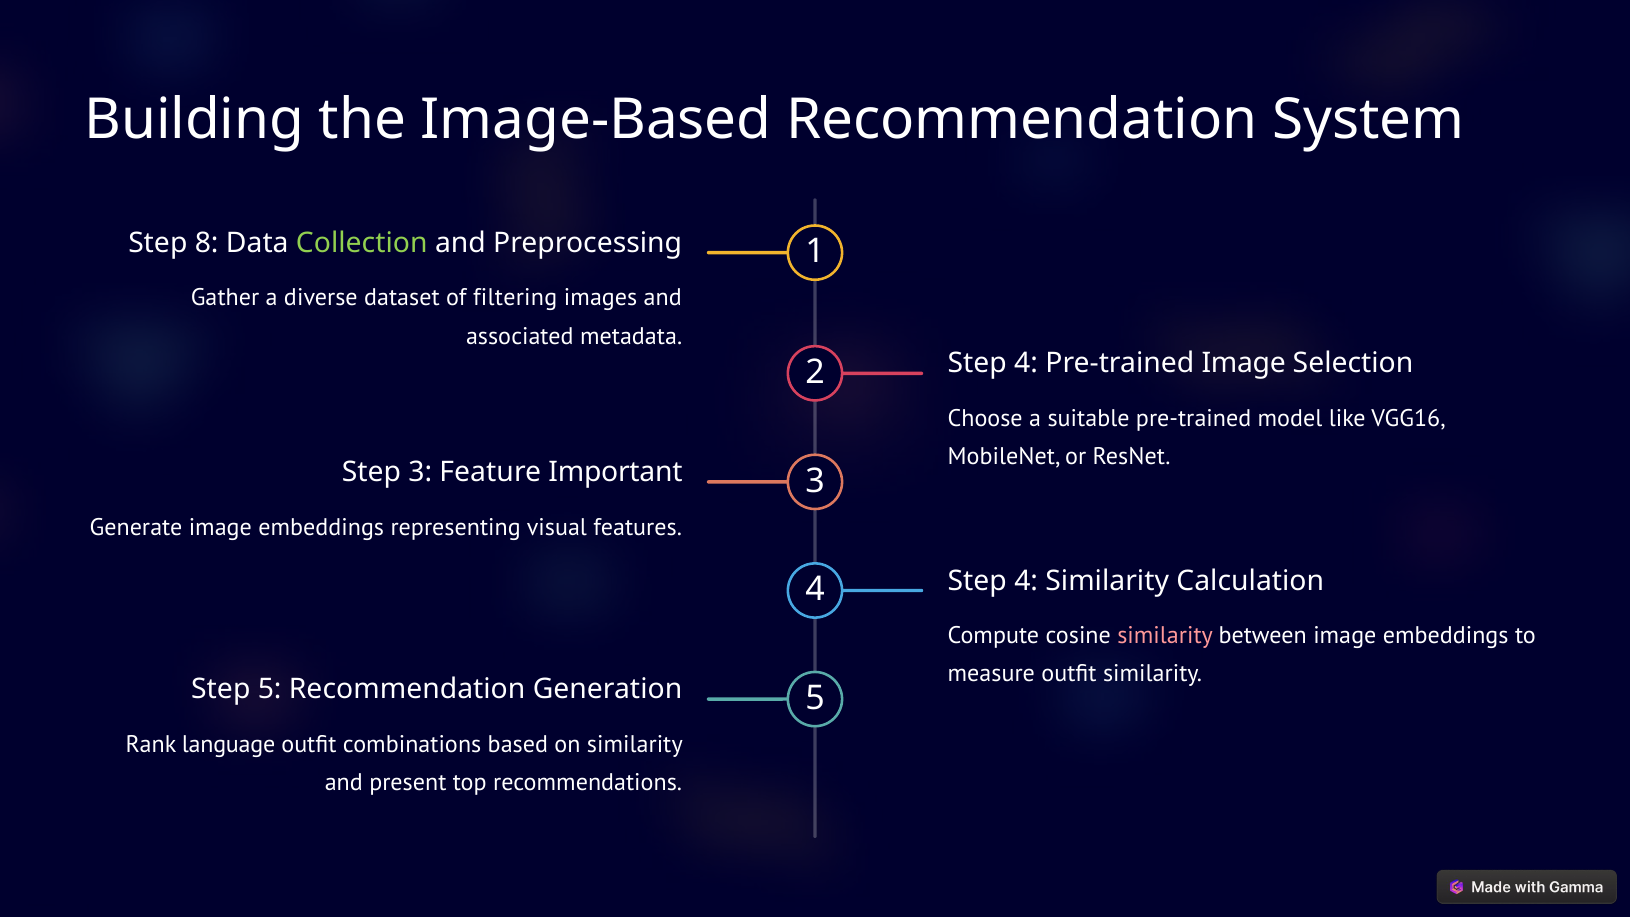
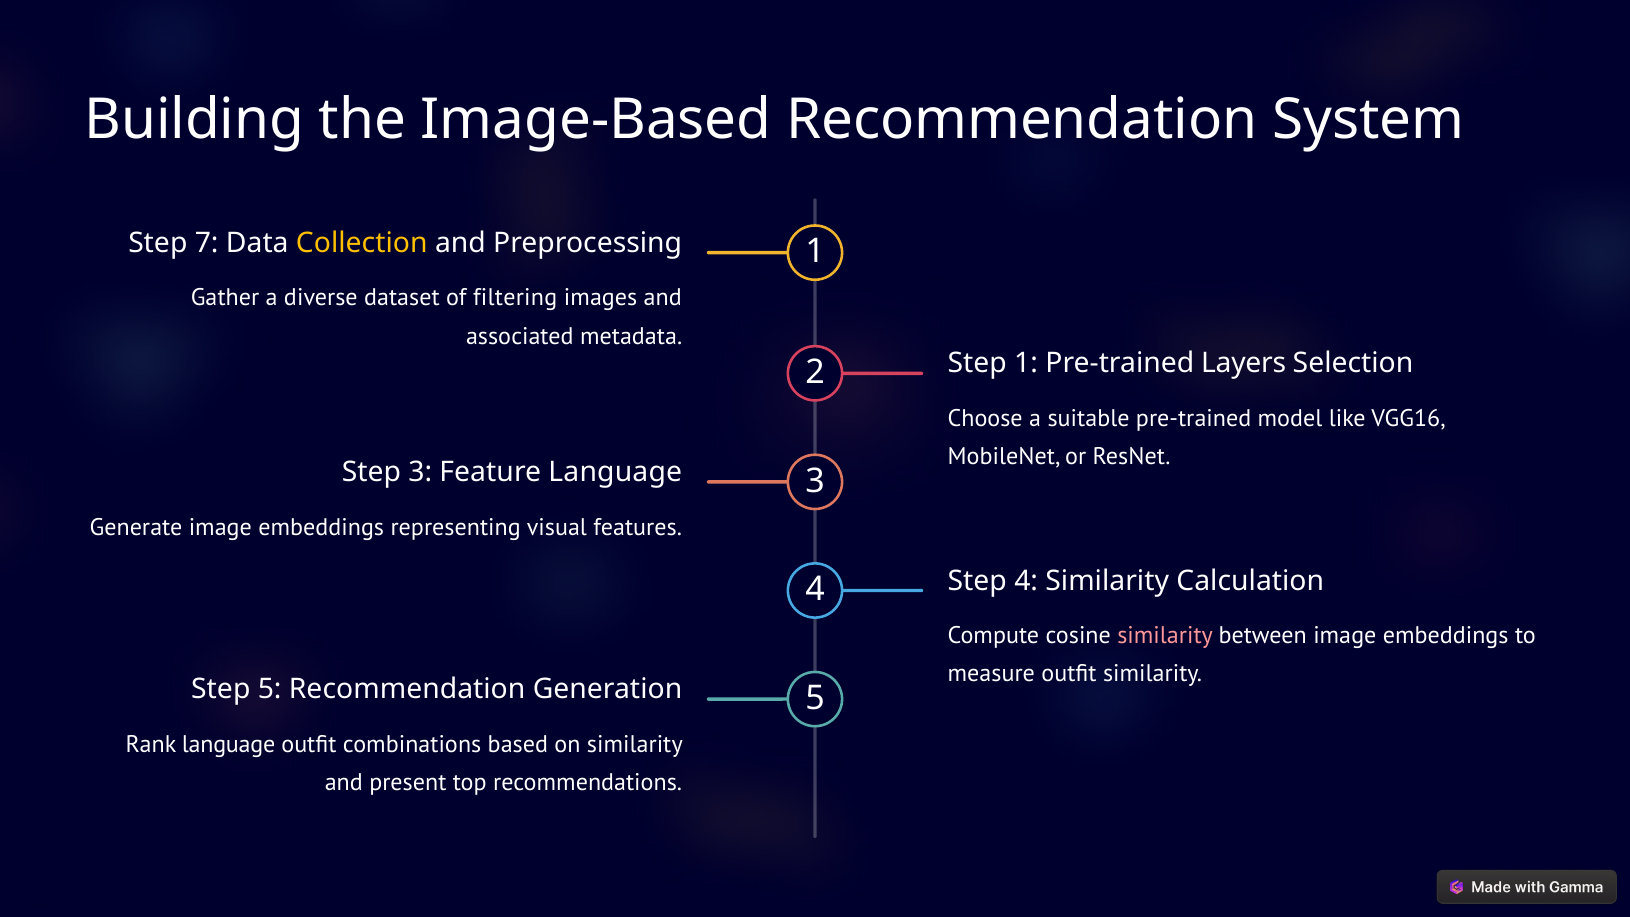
8: 8 -> 7 (207, 243)
Collection colour: light green -> yellow (362, 243)
2 Step 4: 4 -> 1 (1026, 363)
Pre-trained Image: Image -> Layers (1244, 363)
Feature Important: Important -> Language (615, 472)
